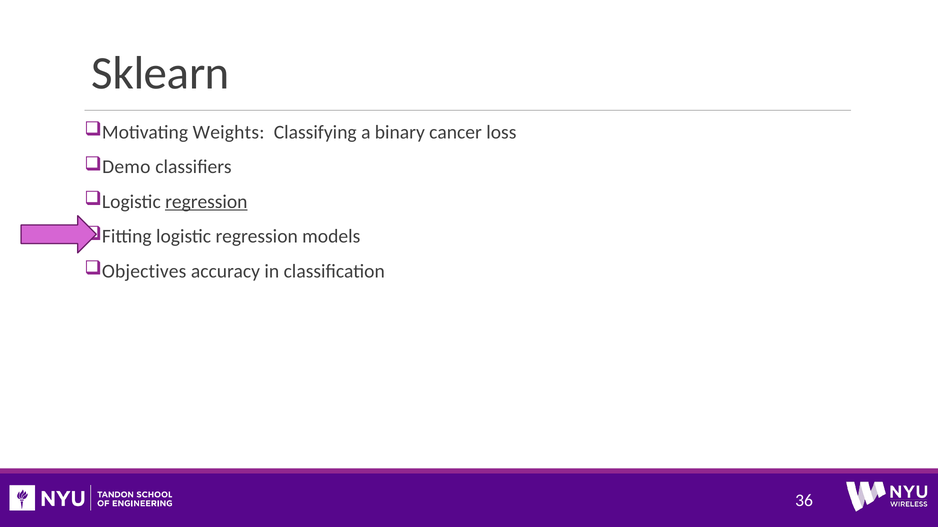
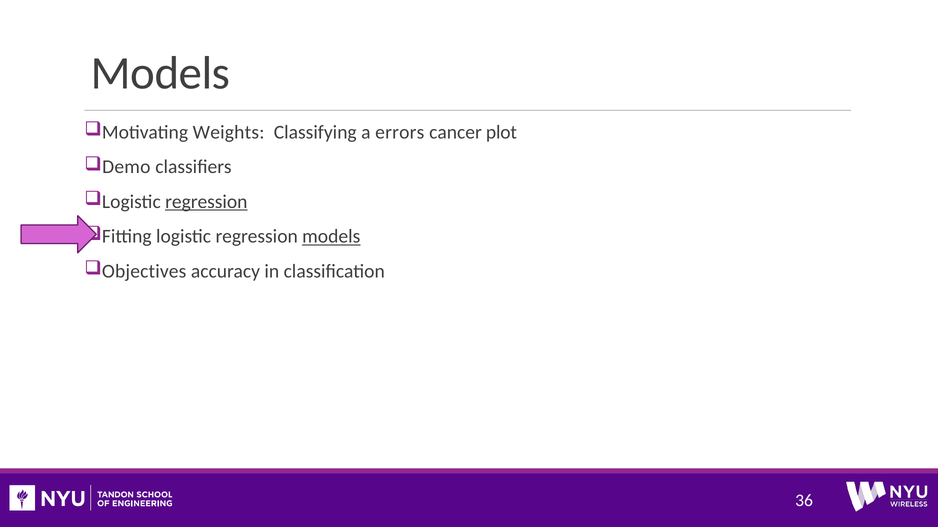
Sklearn: Sklearn -> Models (161, 73)
binary: binary -> errors (400, 132)
loss: loss -> plot (501, 132)
models underline: none -> present (331, 237)
